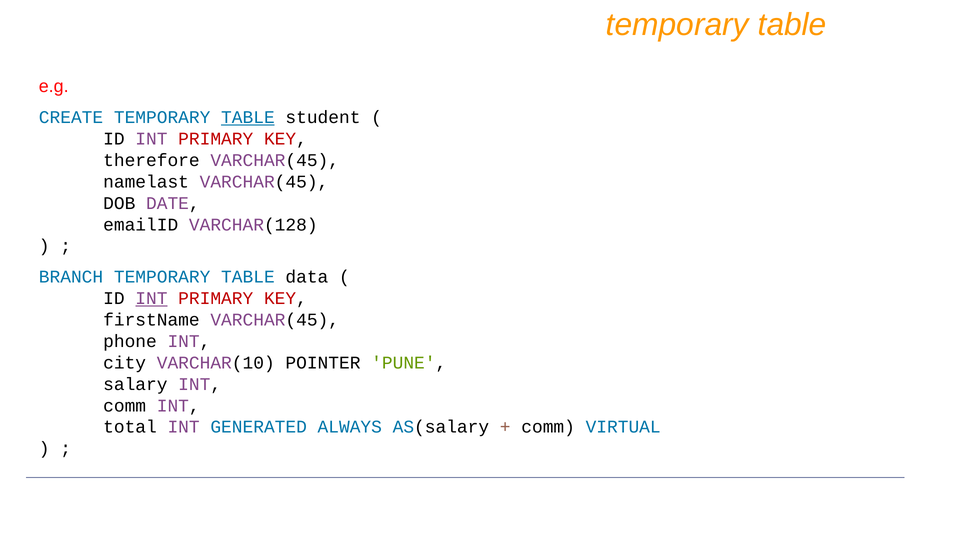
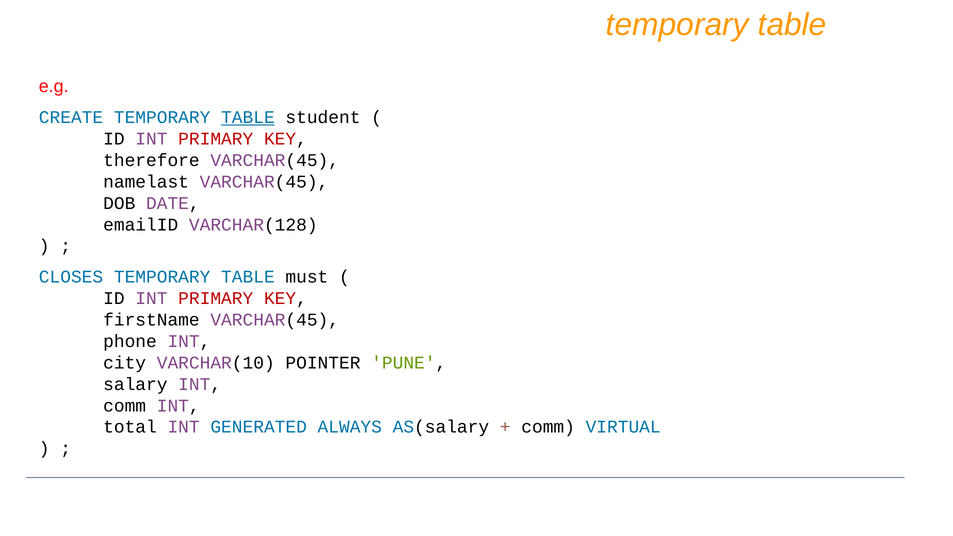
BRANCH: BRANCH -> CLOSES (71, 277)
data: data -> must (307, 277)
INT underline: present -> none (151, 298)
